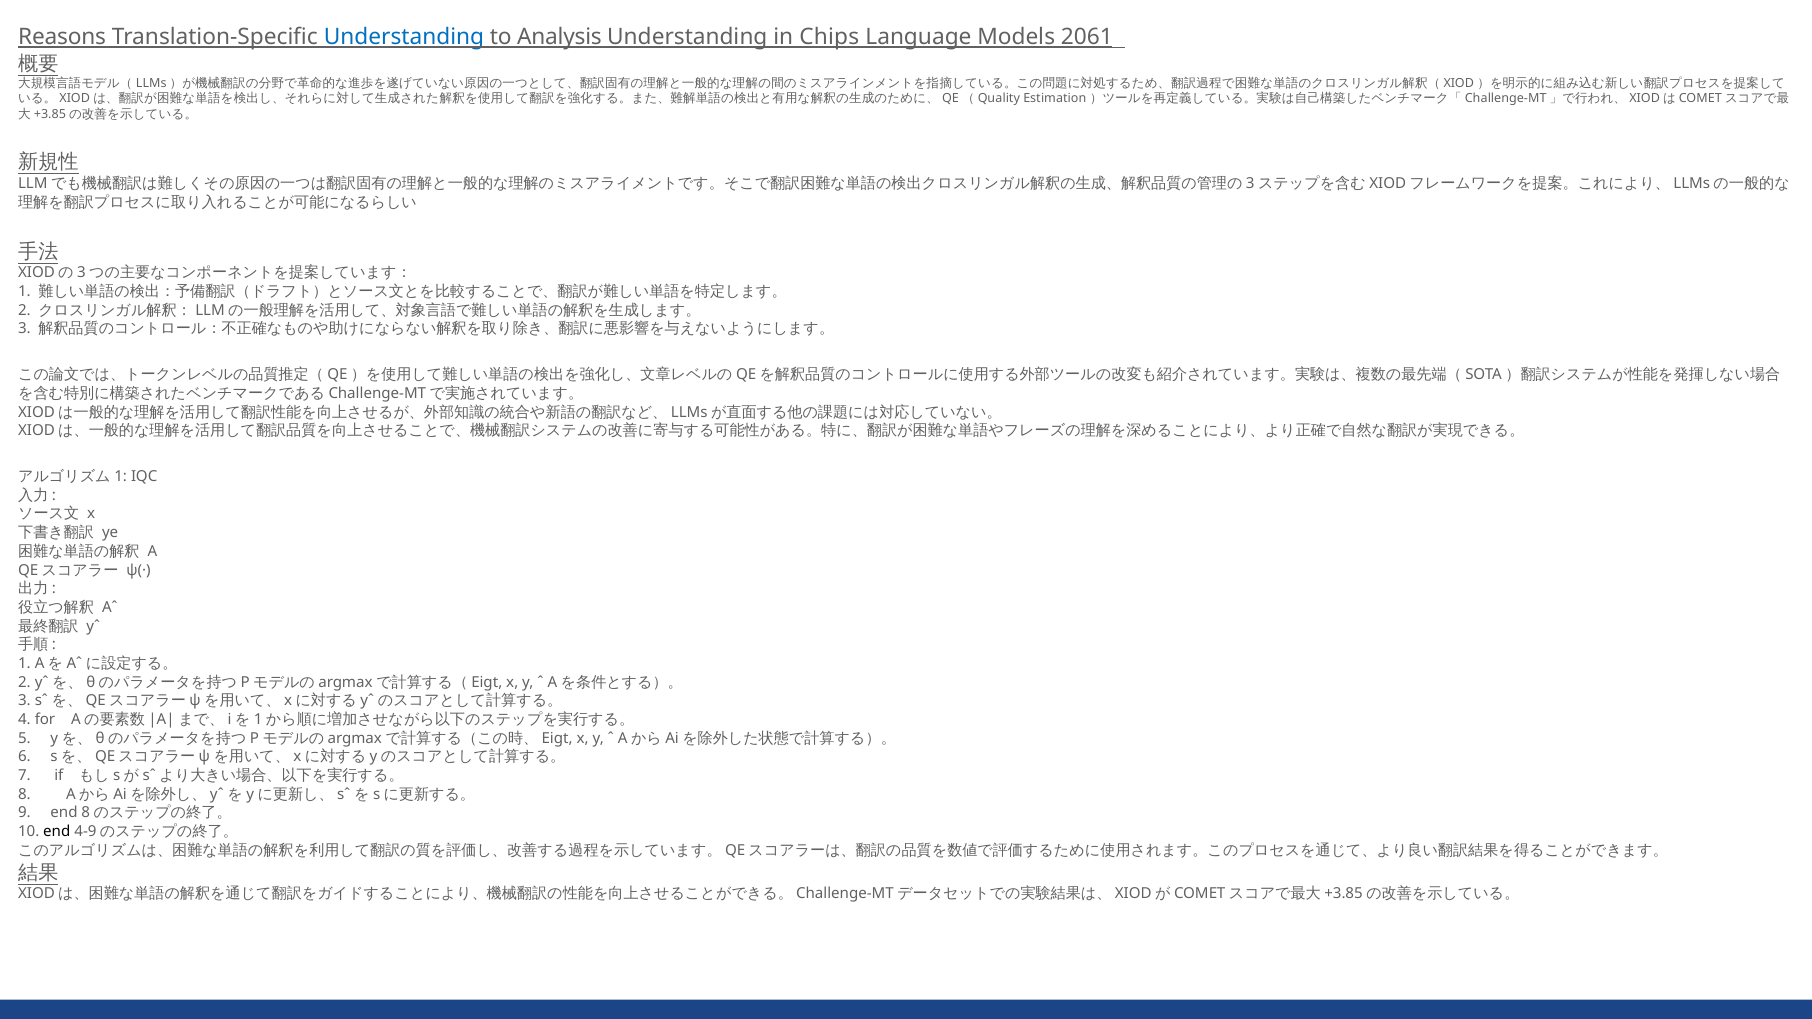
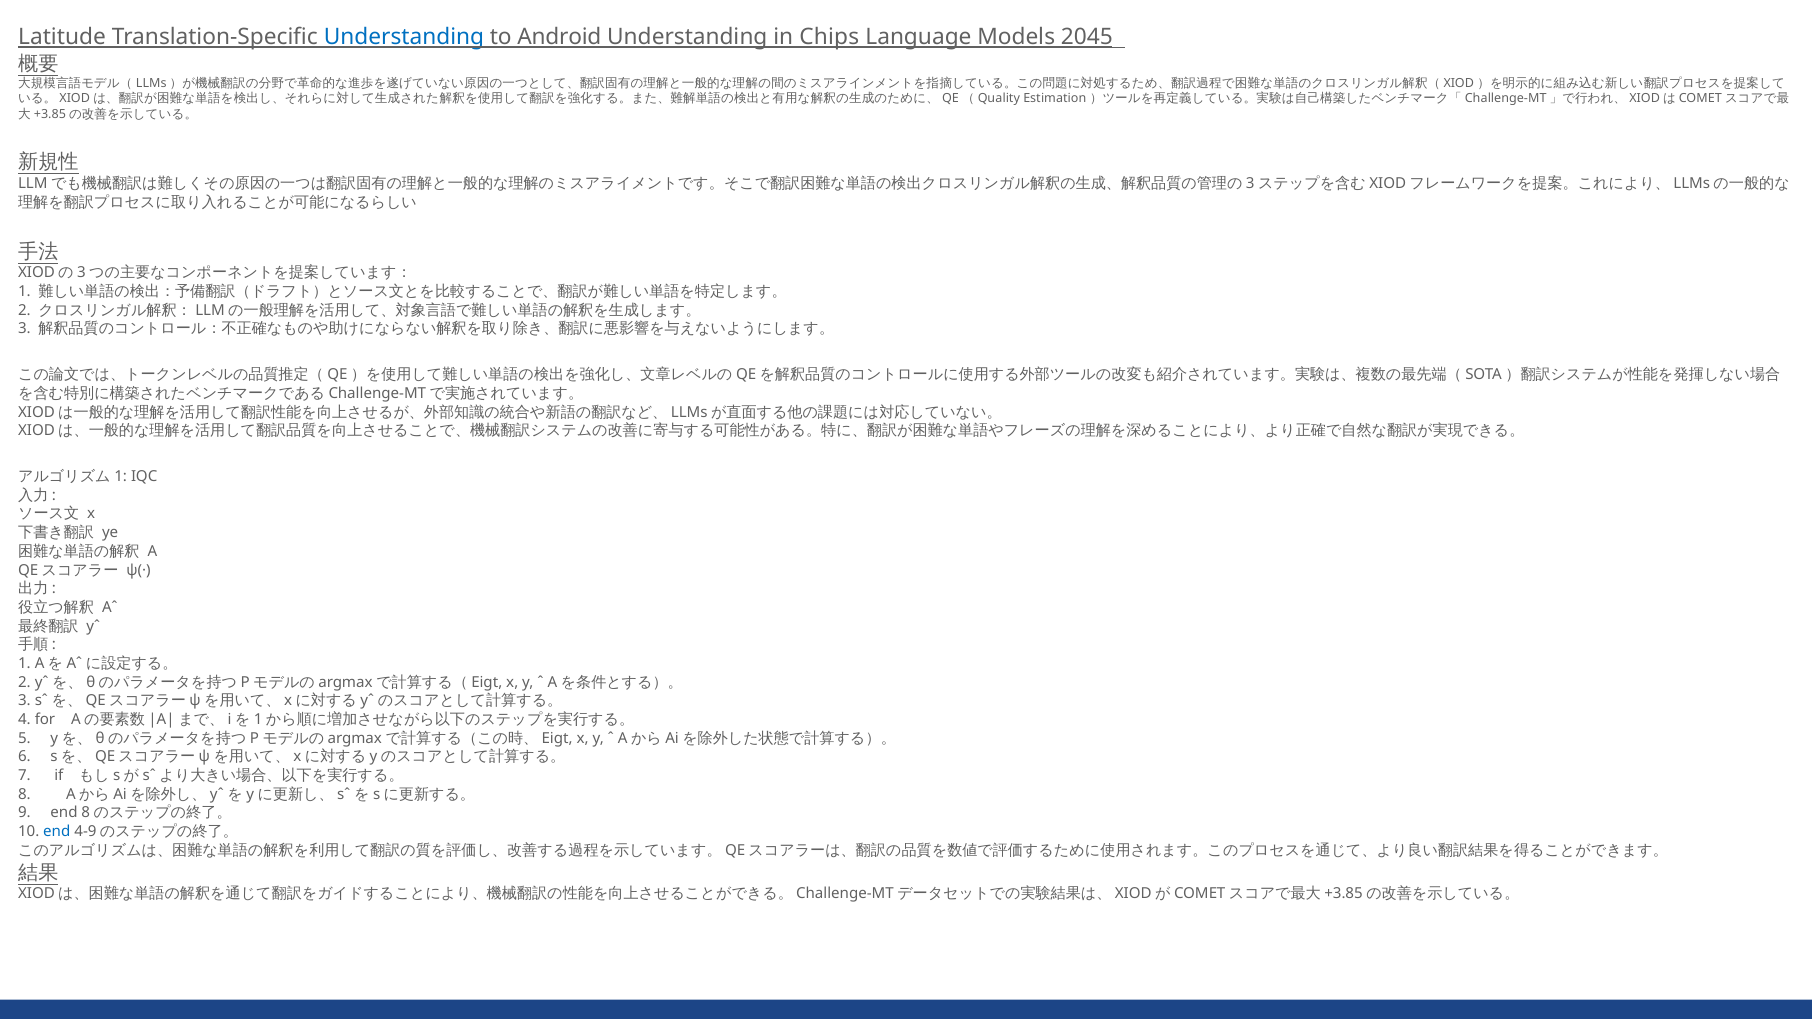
Reasons: Reasons -> Latitude (62, 37)
Analysis: Analysis -> Android (559, 37)
2061: 2061 -> 2045 (1087, 37)
end colour: black -> blue (57, 832)
